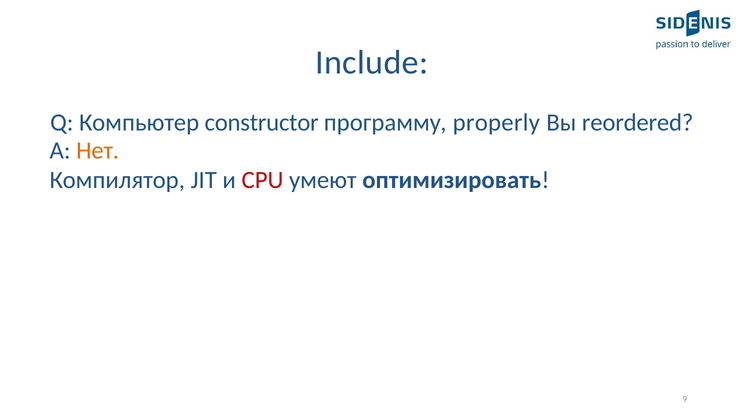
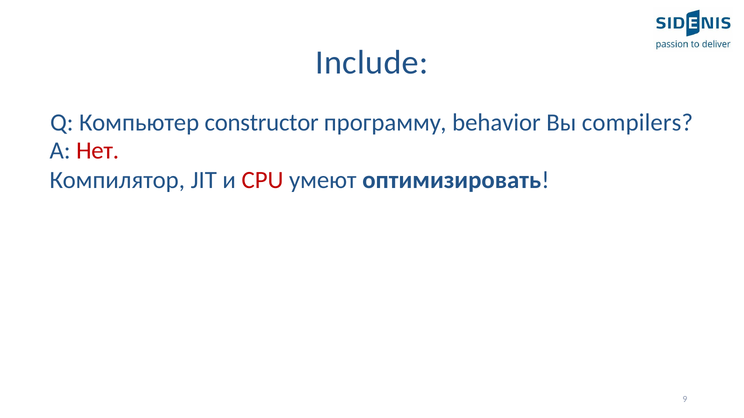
properly: properly -> behavior (496, 123)
reordered: reordered -> compilers (637, 123)
Нет colour: orange -> red (98, 151)
